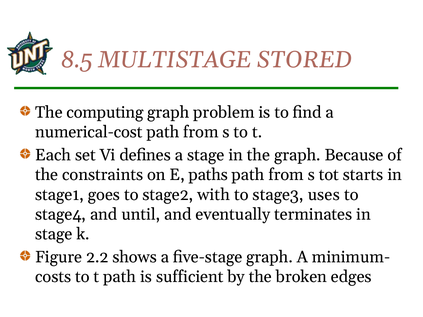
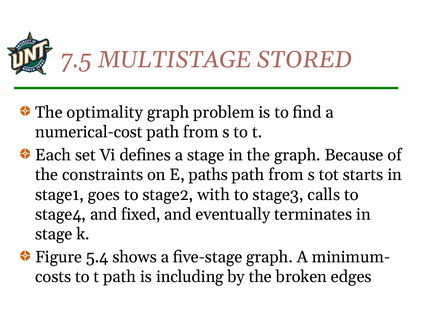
8.5: 8.5 -> 7.5 (76, 60)
computing: computing -> optimality (105, 112)
uses: uses -> calls (324, 195)
until: until -> fixed (141, 215)
2.2: 2.2 -> 5.4 (97, 257)
sufficient: sufficient -> including (190, 277)
